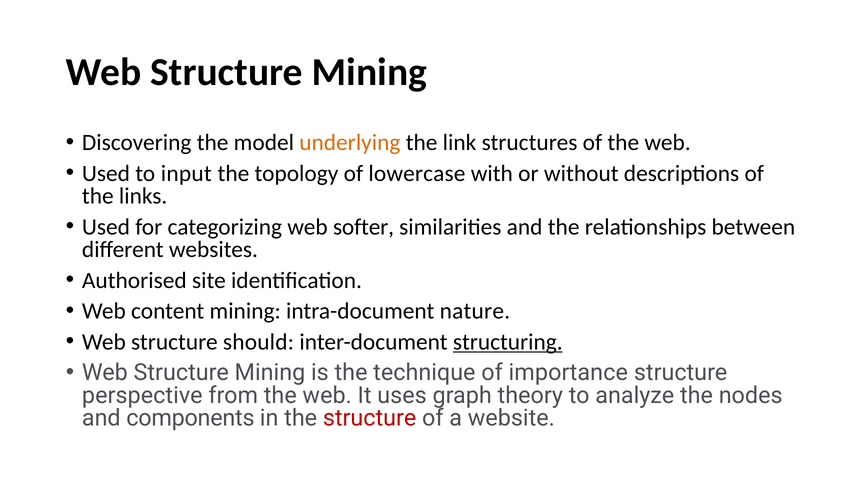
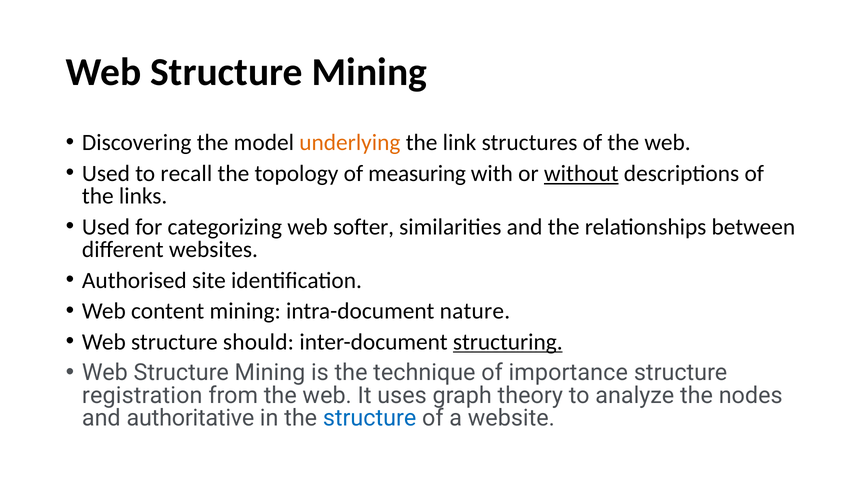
input: input -> recall (186, 174)
lowercase: lowercase -> measuring (417, 174)
without underline: none -> present (581, 174)
perspective: perspective -> registration (142, 396)
components: components -> authoritative (190, 418)
structure colour: red -> blue (370, 418)
